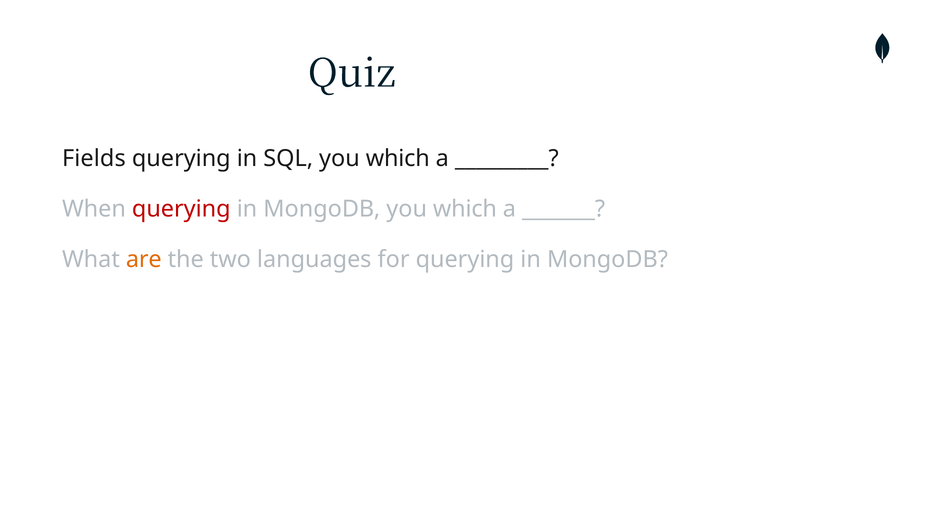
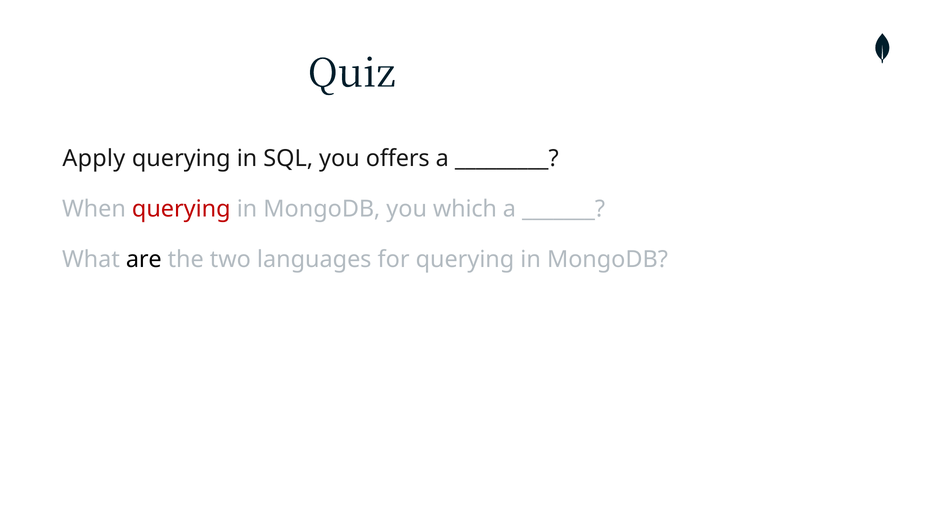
Fields: Fields -> Apply (94, 158)
SQL you which: which -> offers (398, 158)
are colour: orange -> black (144, 259)
